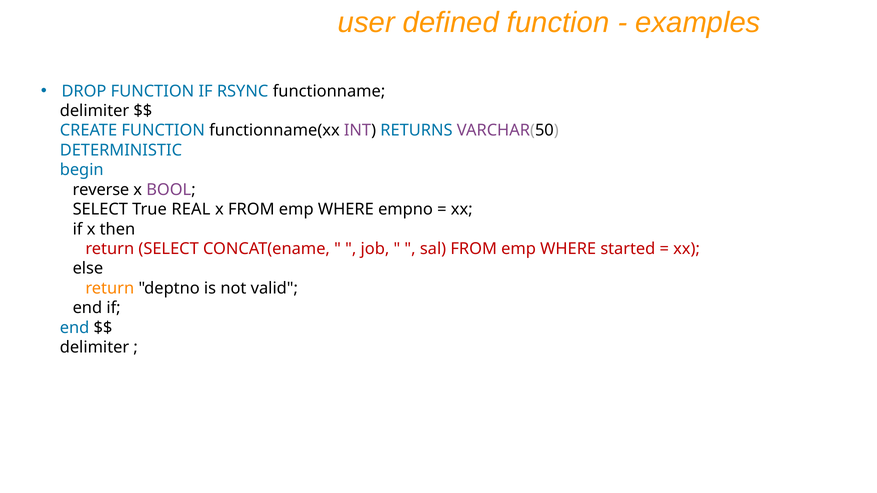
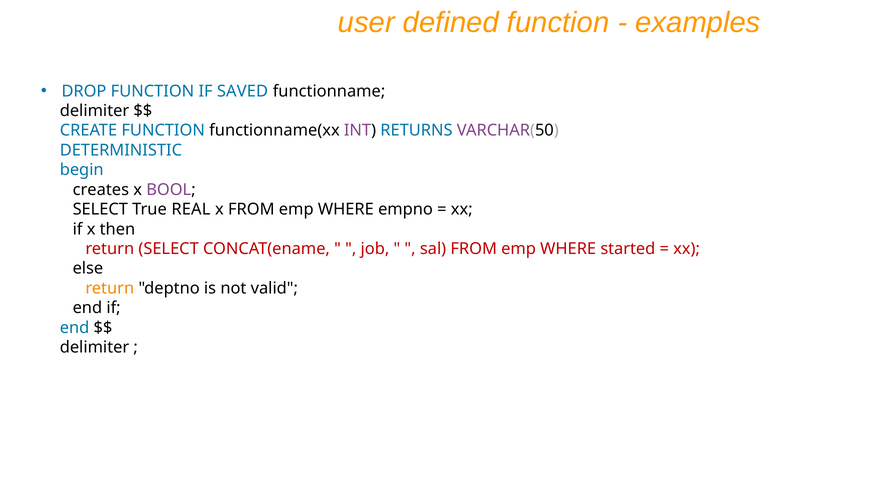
RSYNC: RSYNC -> SAVED (243, 91)
reverse: reverse -> creates (101, 190)
